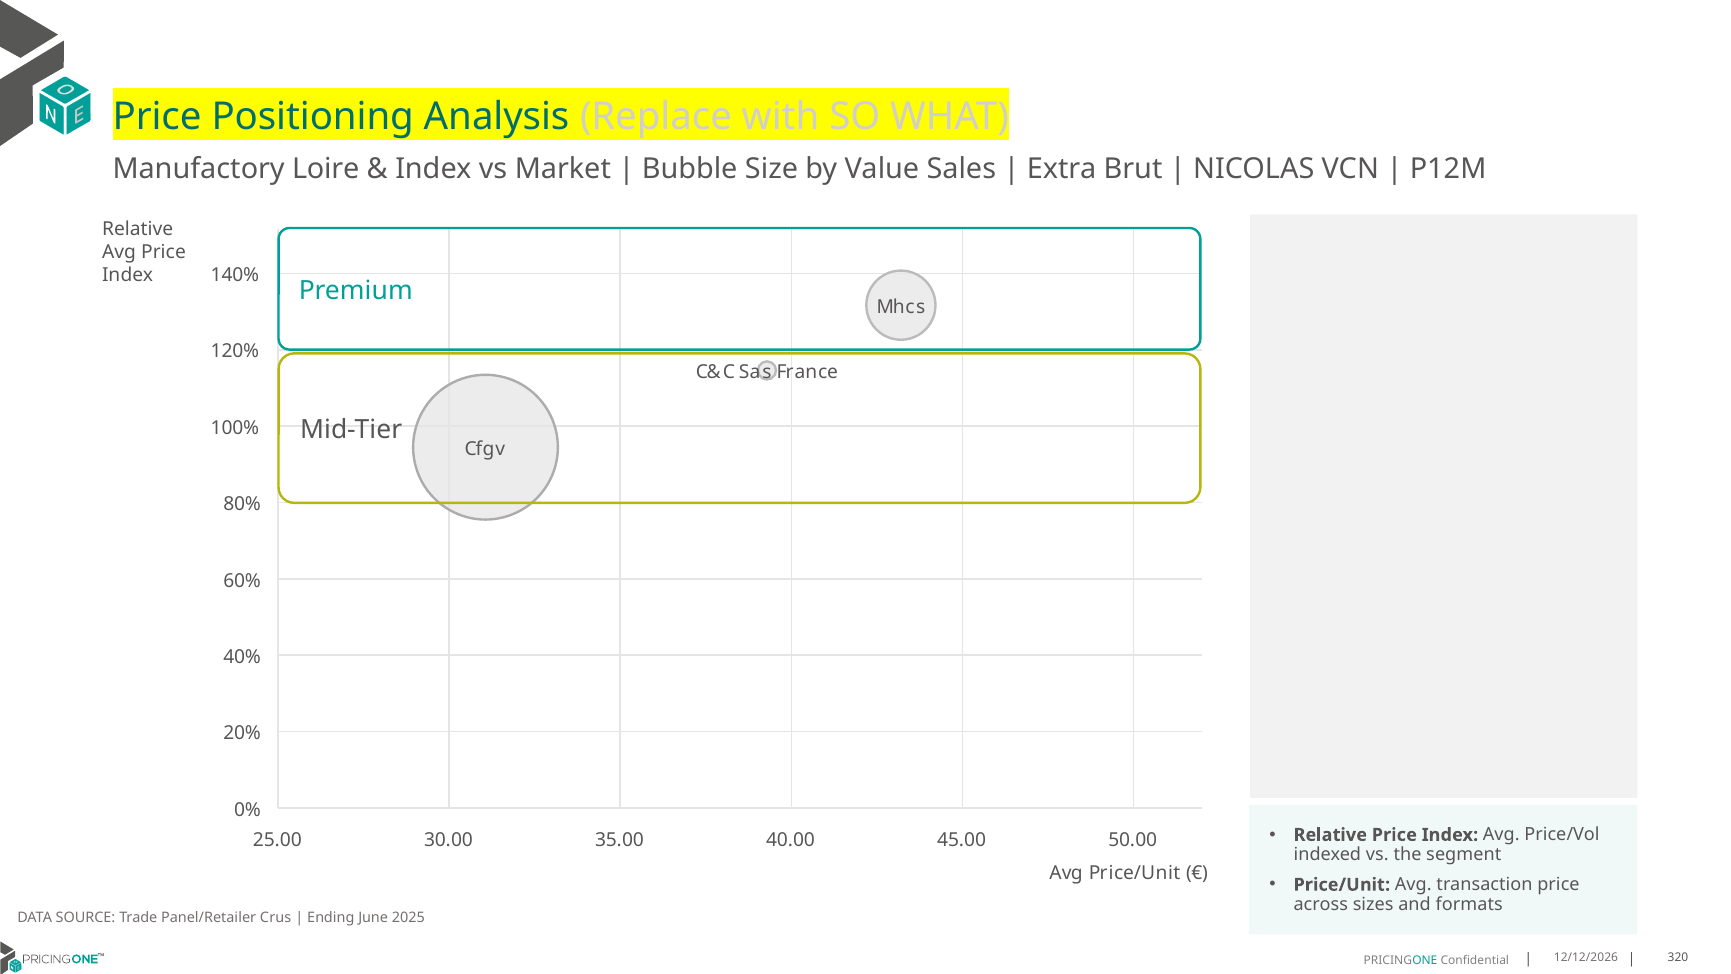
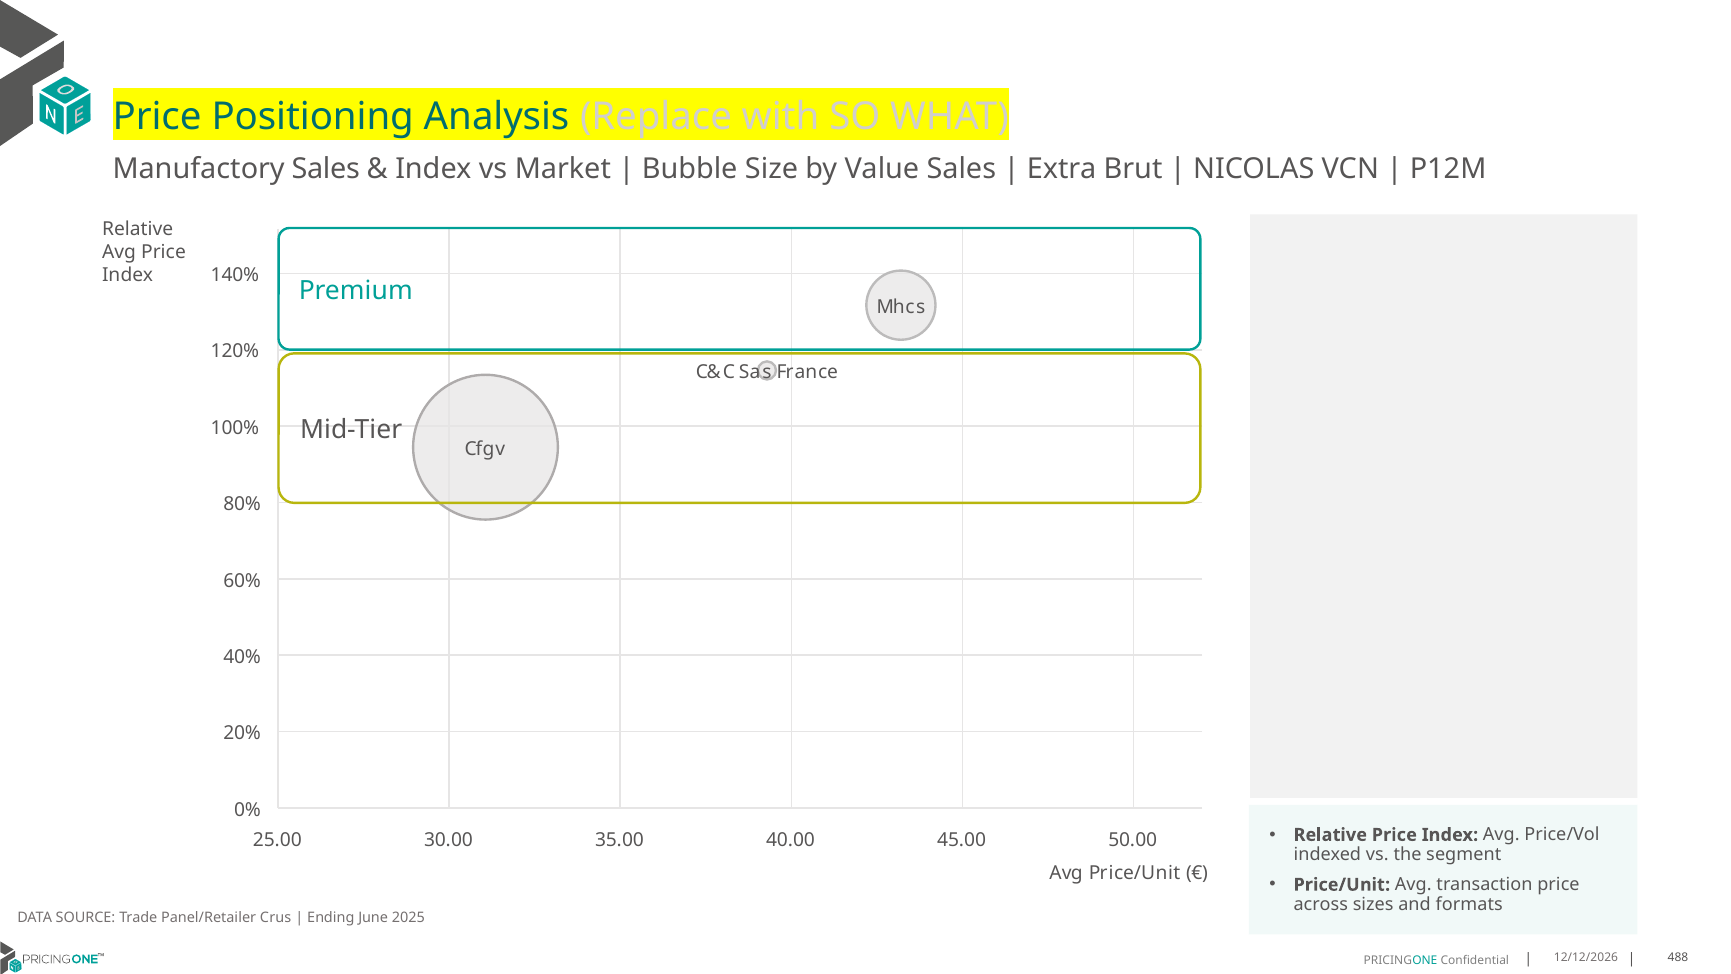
Manufactory Loire: Loire -> Sales (326, 169)
320: 320 -> 488 (1678, 957)
